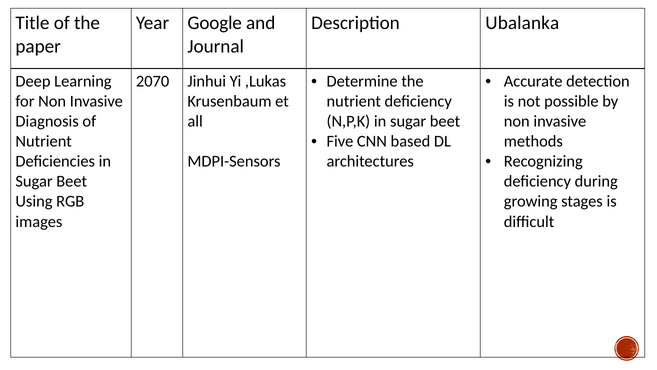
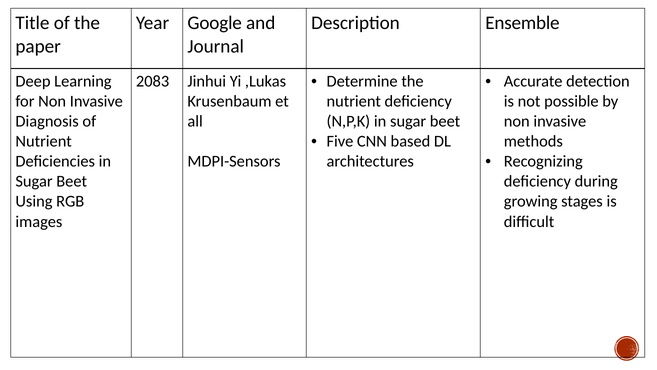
Ubalanka: Ubalanka -> Ensemble (522, 23)
2070: 2070 -> 2083 (153, 81)
